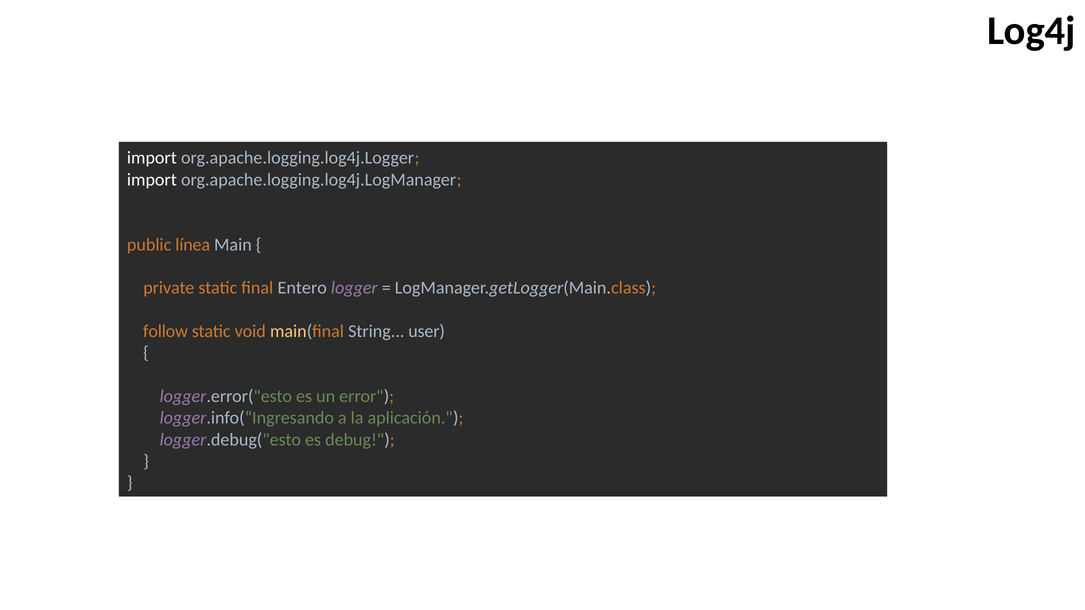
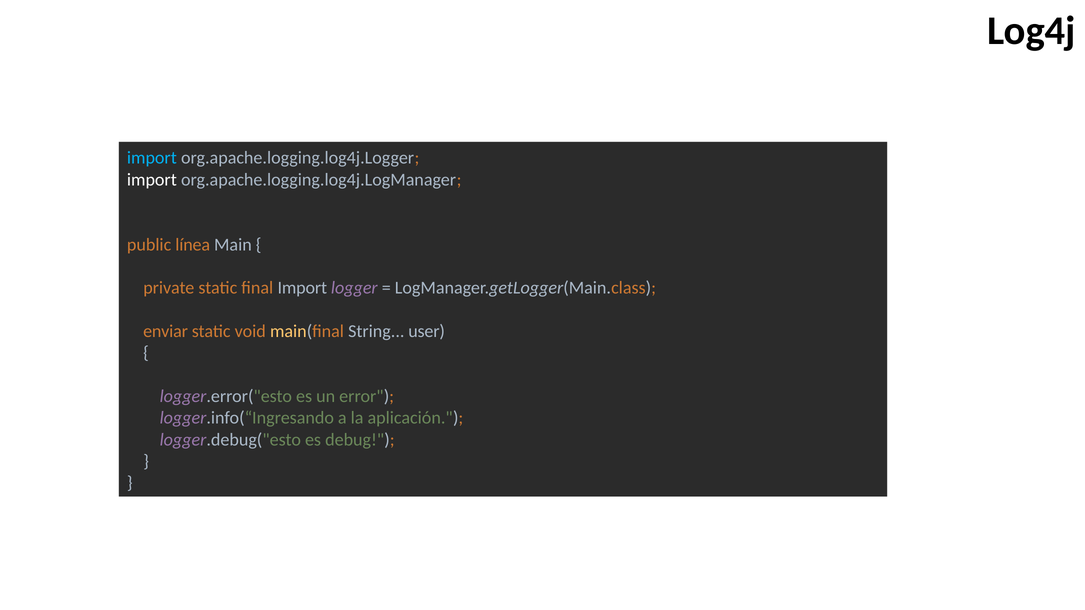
import colour: white -> light blue (152, 158)
final Entero: Entero -> Import (302, 288)
follow: follow -> enviar (166, 331)
